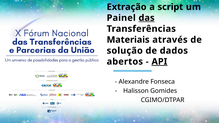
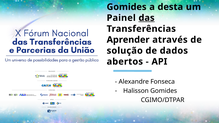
Extração: Extração -> Gomides (127, 7)
script: script -> desta (170, 7)
Materiais: Materiais -> Aprender (128, 40)
API underline: present -> none (159, 62)
